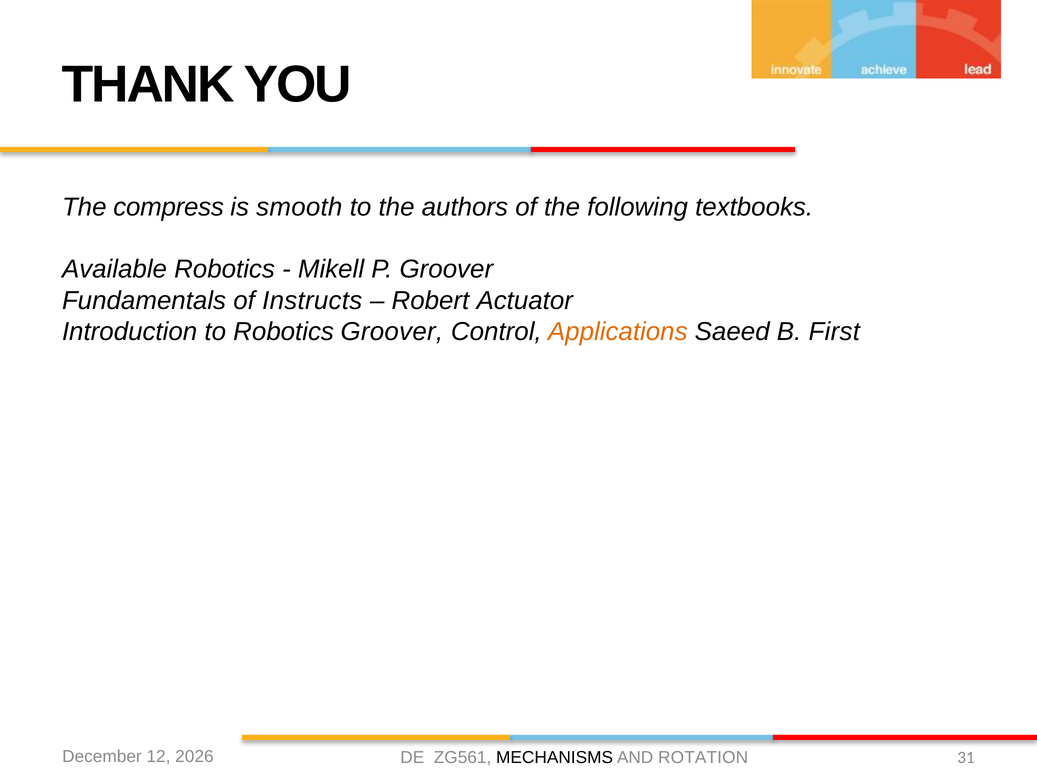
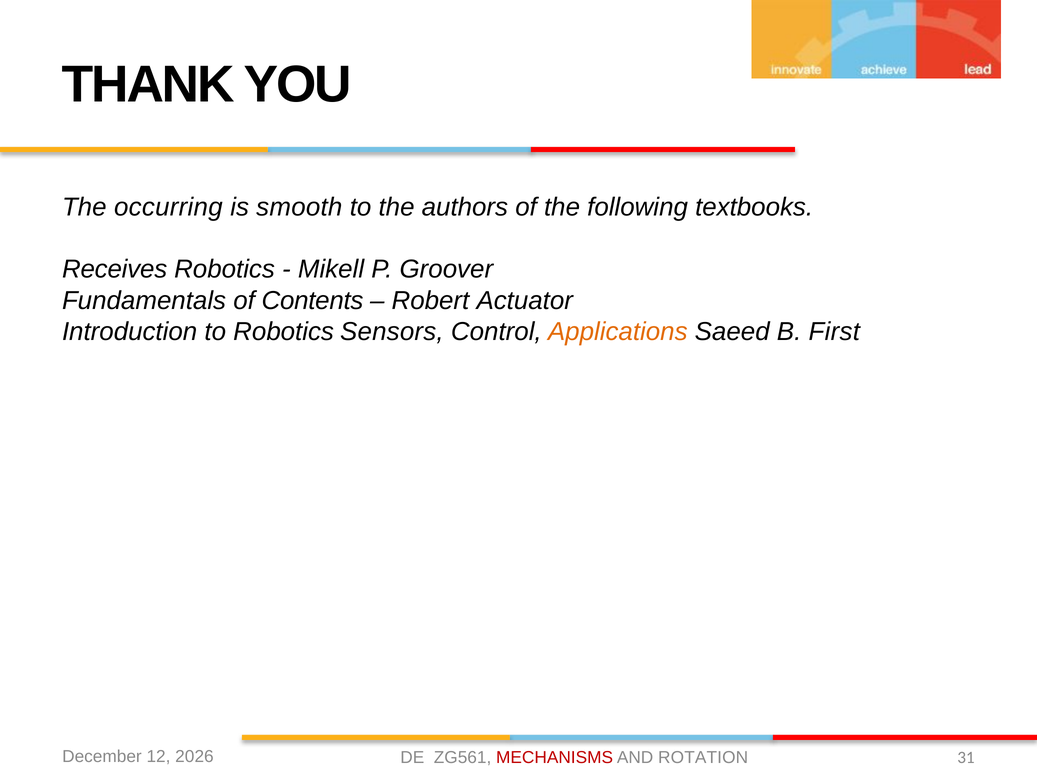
compress: compress -> occurring (168, 207)
Available: Available -> Receives (115, 269)
Instructs: Instructs -> Contents (312, 300)
Robotics Groover: Groover -> Sensors (392, 332)
MECHANISMS colour: black -> red (555, 757)
